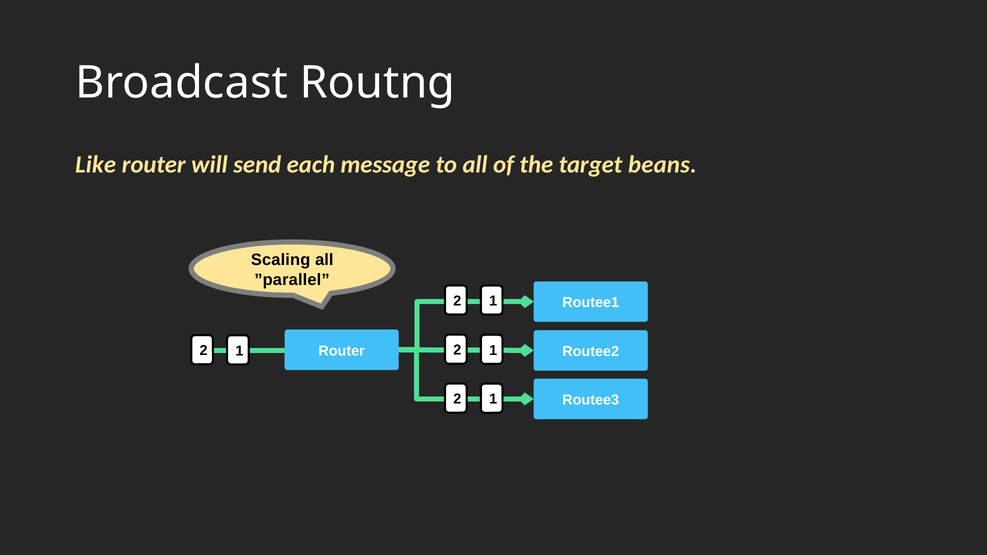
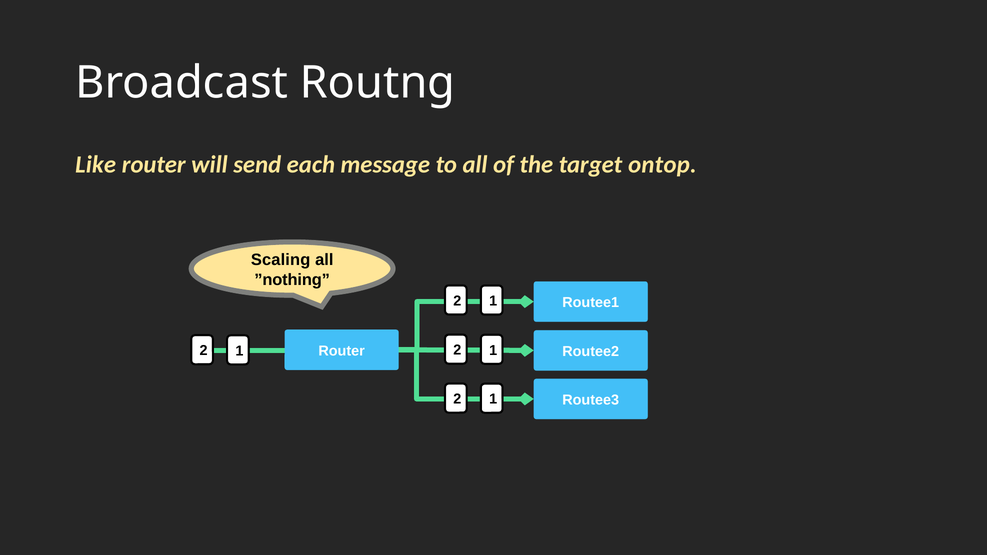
beans: beans -> ontop (662, 165)
”parallel: ”parallel -> ”nothing (292, 280)
